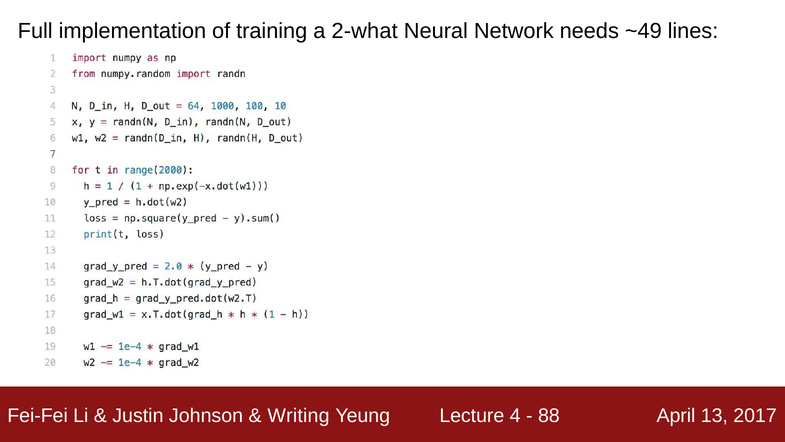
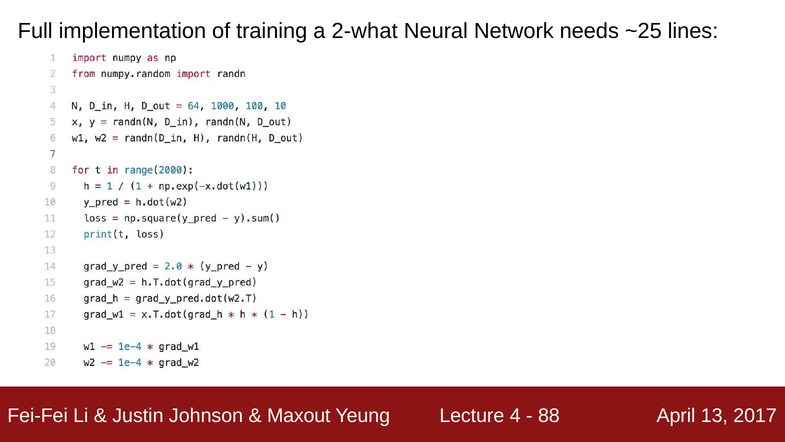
~49: ~49 -> ~25 (643, 31)
Writing: Writing -> Maxout (299, 415)
